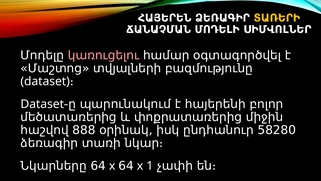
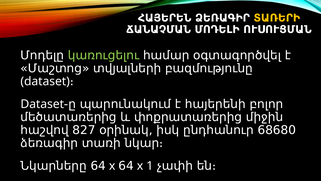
ՍԻՄՎՈԼՆԵՐ: ՍԻՄՎՈԼՆԵՐ -> ՈՒՍՈՒՑՄԱՆ (277, 30)
կառուցելու colour: pink -> light green (104, 55)
888: 888 -> 827 (84, 130)
58280: 58280 -> 68680 (277, 130)
